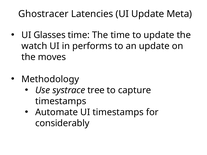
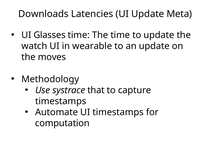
Ghostracer: Ghostracer -> Downloads (43, 14)
performs: performs -> wearable (92, 46)
tree: tree -> that (96, 90)
considerably: considerably -> computation (62, 123)
